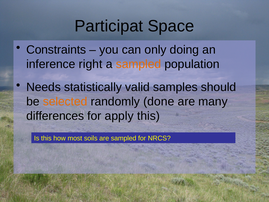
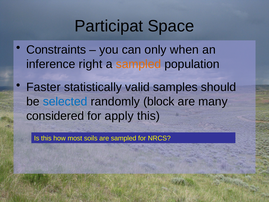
doing: doing -> when (184, 50)
Needs: Needs -> Faster (43, 87)
selected colour: orange -> blue (65, 101)
done: done -> block (159, 101)
differences: differences -> considered (55, 116)
